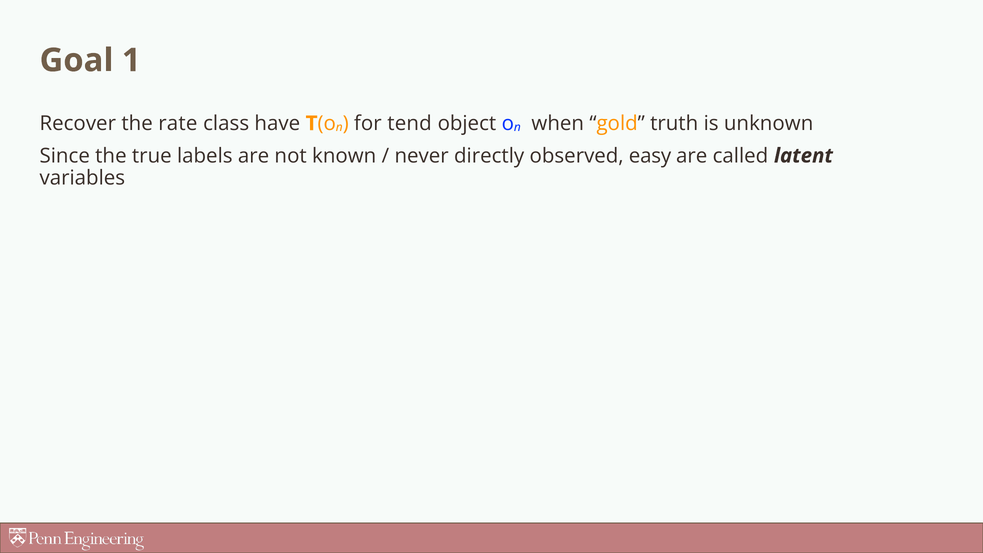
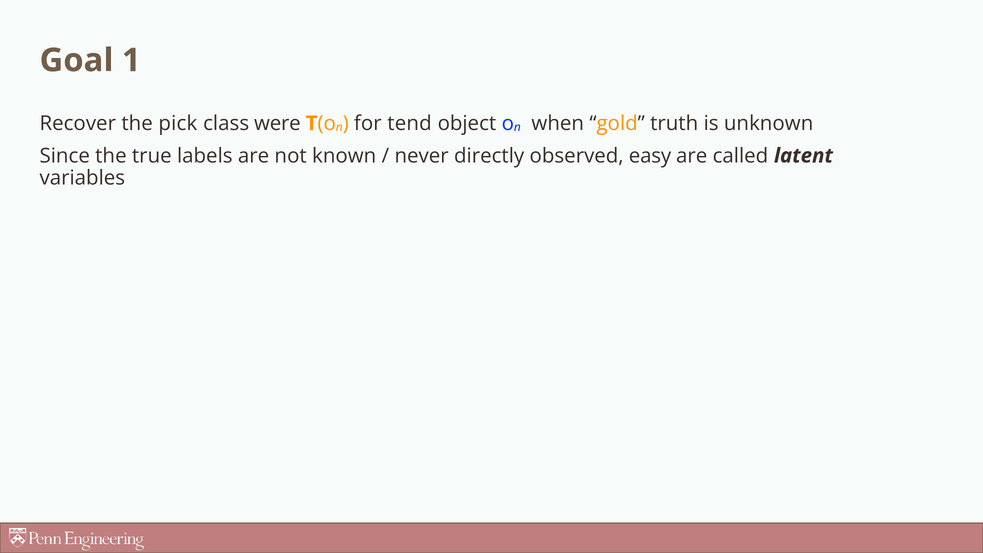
rate: rate -> pick (178, 123)
have: have -> were (277, 123)
